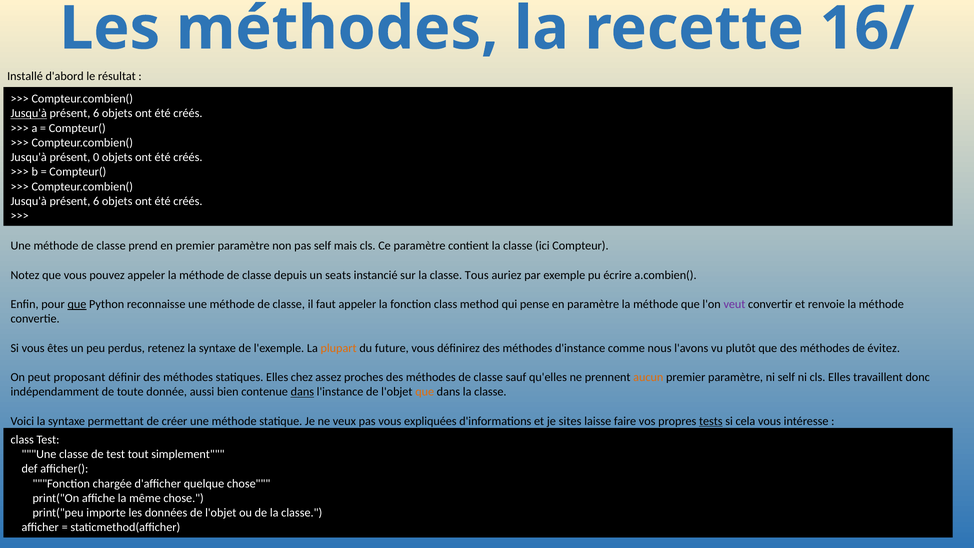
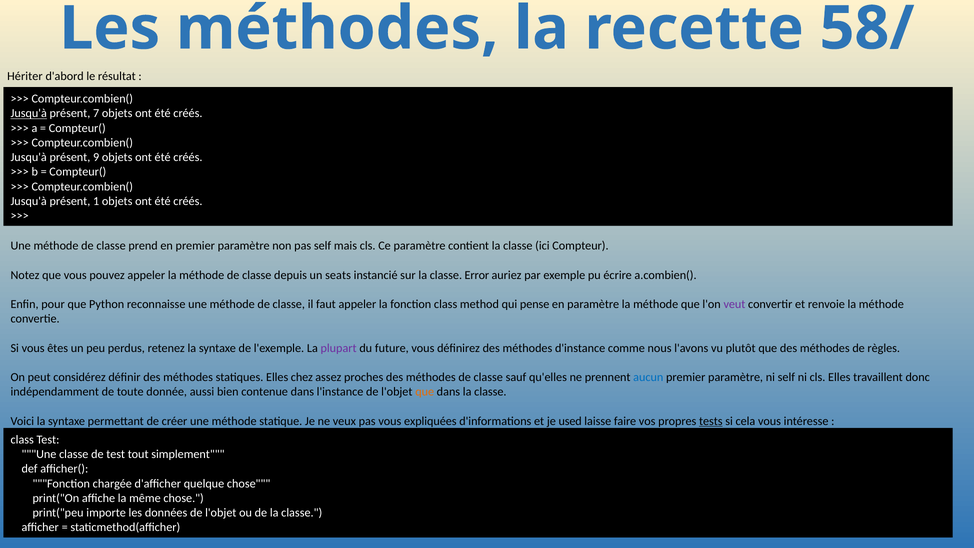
16/: 16/ -> 58/ (867, 29)
Installé: Installé -> Hériter (25, 76)
6: 6 -> 7 (96, 113)
0: 0 -> 9 (96, 157)
6: 6 -> 1 (96, 201)
Tous: Tous -> Error (477, 275)
que underline: present -> none (77, 304)
plupart colour: orange -> purple (339, 348)
évitez: évitez -> règles (884, 348)
proposant: proposant -> considérez (80, 377)
aucun colour: orange -> blue (648, 377)
dans underline: present -> none (302, 392)
sites: sites -> used (570, 421)
